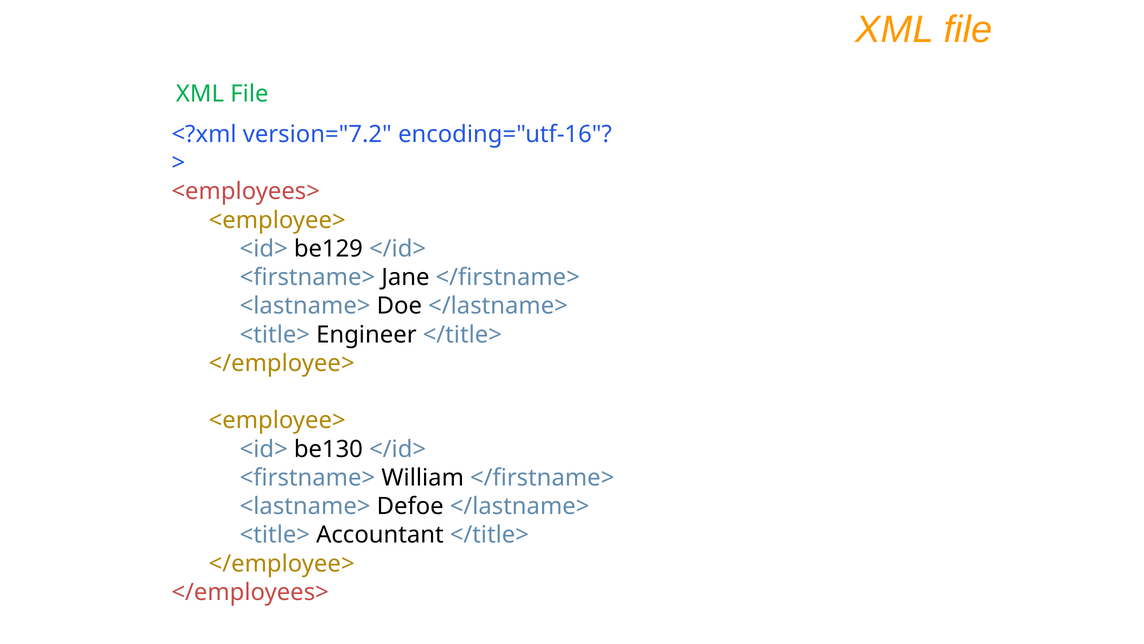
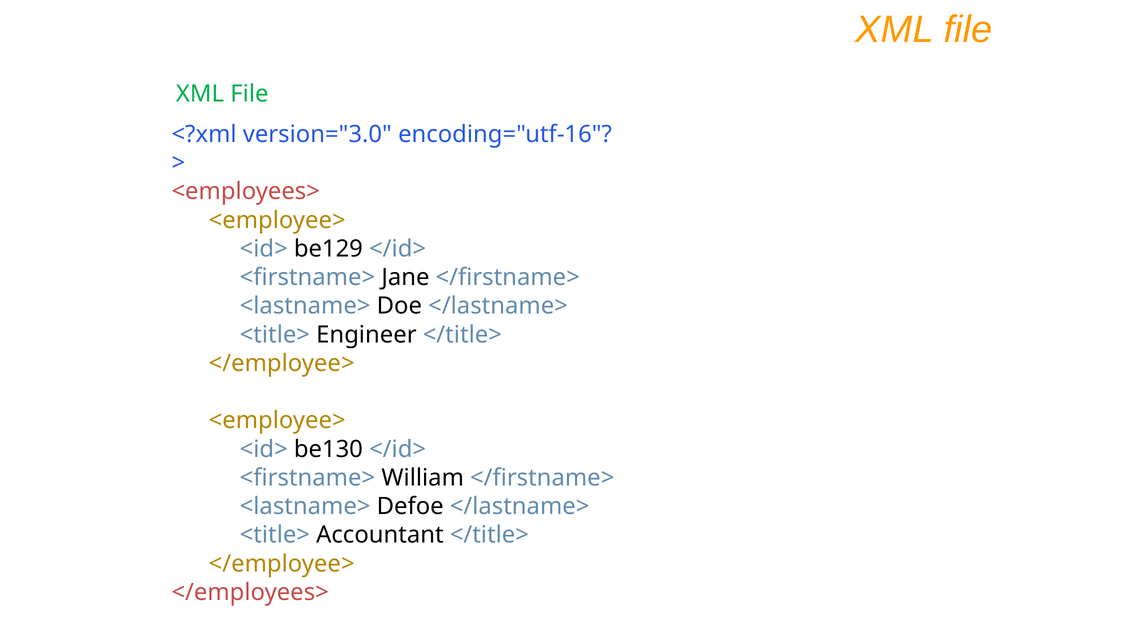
version="7.2: version="7.2 -> version="3.0 (317, 134)
